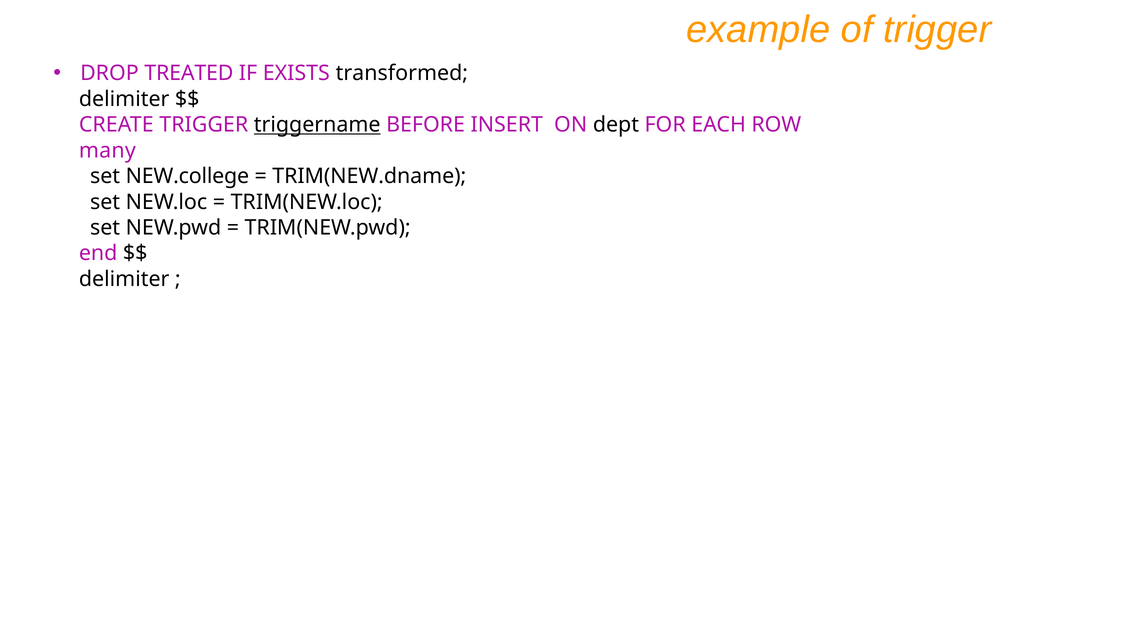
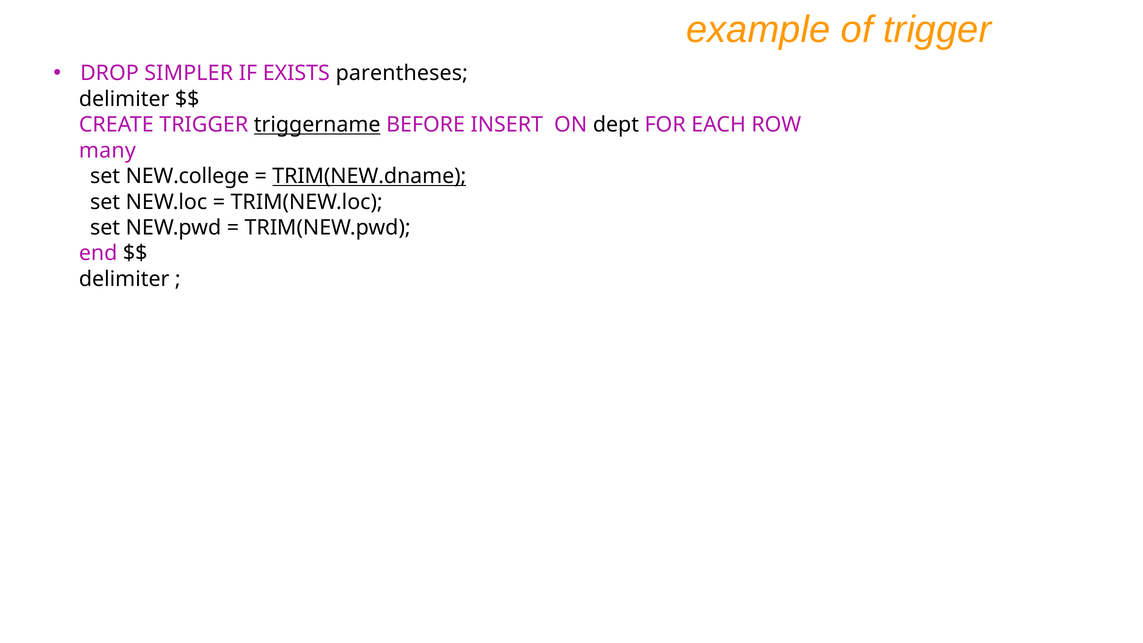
TREATED: TREATED -> SIMPLER (189, 73)
transformed: transformed -> parentheses (402, 73)
TRIM(NEW.dname underline: none -> present (369, 176)
